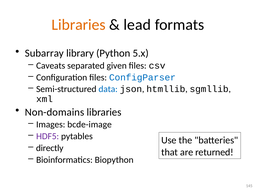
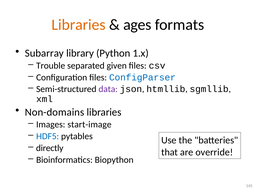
lead: lead -> ages (137, 25)
5.x: 5.x -> 1.x (141, 53)
Caveats: Caveats -> Trouble (51, 66)
data colour: blue -> purple (108, 89)
bcde-image: bcde-image -> start-image (90, 124)
HDF5 colour: purple -> blue (48, 136)
returned: returned -> override (214, 152)
